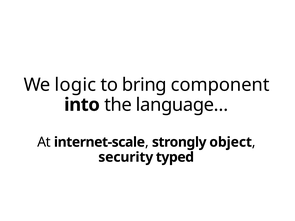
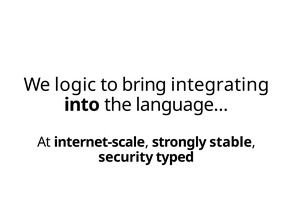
component: component -> integrating (220, 85)
object: object -> stable (231, 142)
